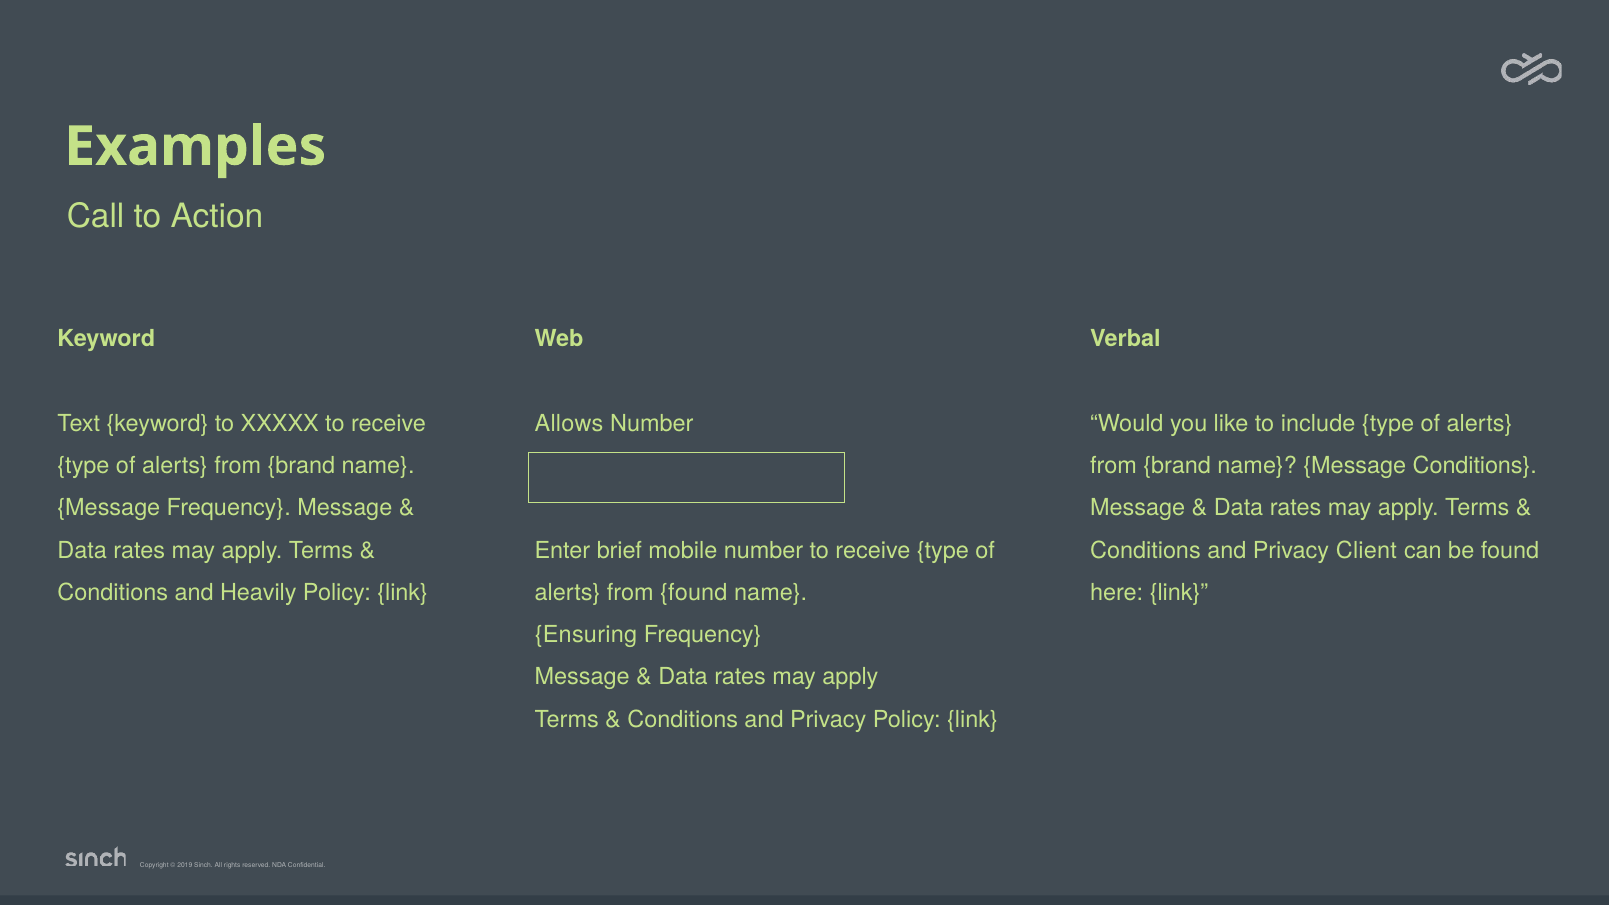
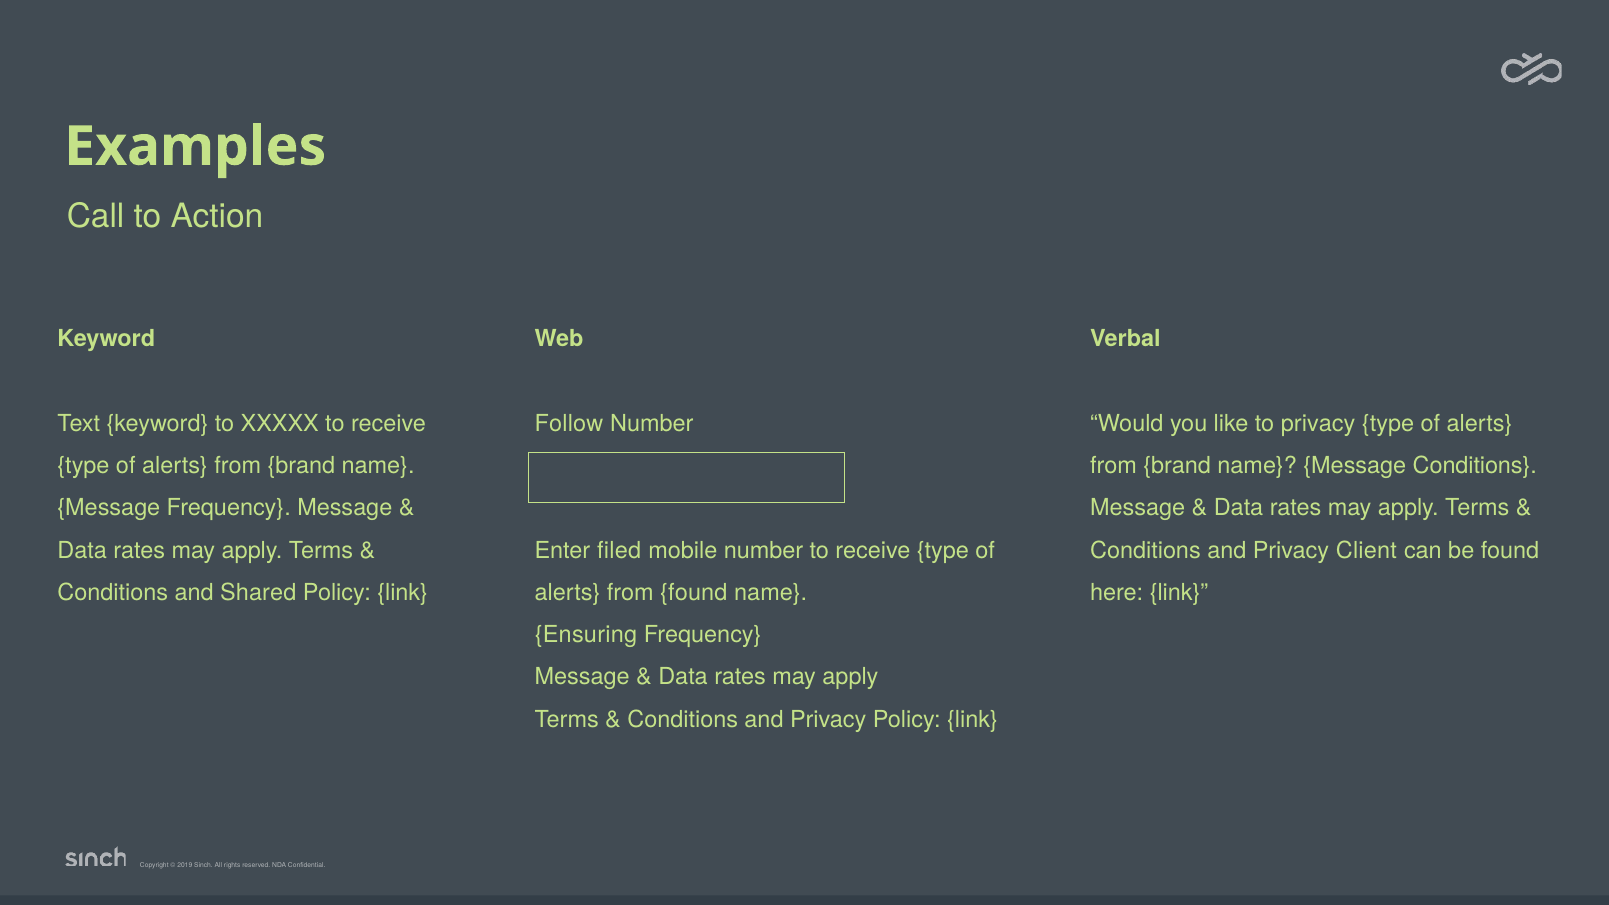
Allows: Allows -> Follow (569, 424)
to include: include -> privacy (1318, 424)
brief: brief -> filed (619, 550)
Heavily: Heavily -> Shared (258, 593)
